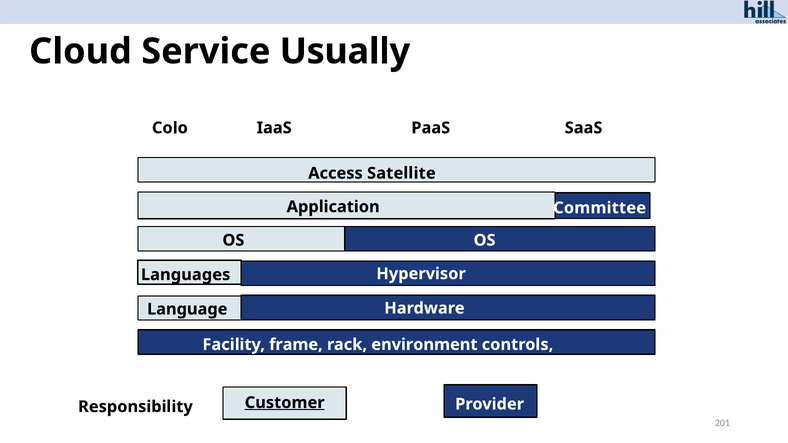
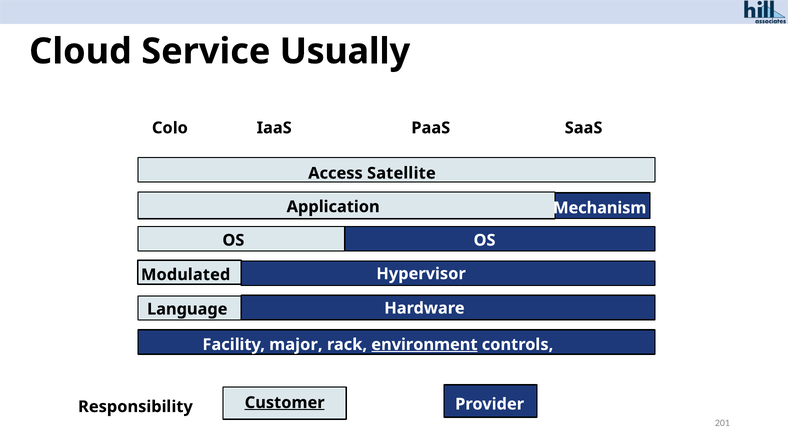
Committee: Committee -> Mechanism (600, 208)
Languages: Languages -> Modulated (186, 275)
frame: frame -> major (296, 345)
environment underline: none -> present (424, 345)
